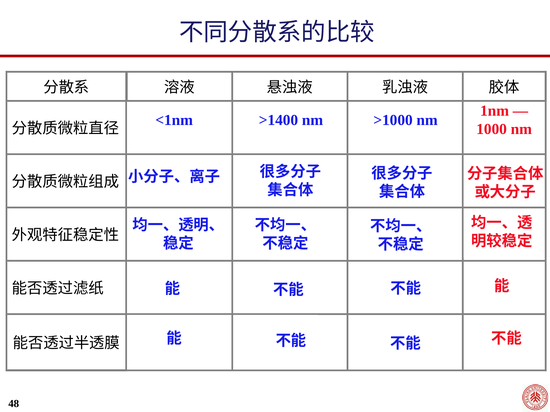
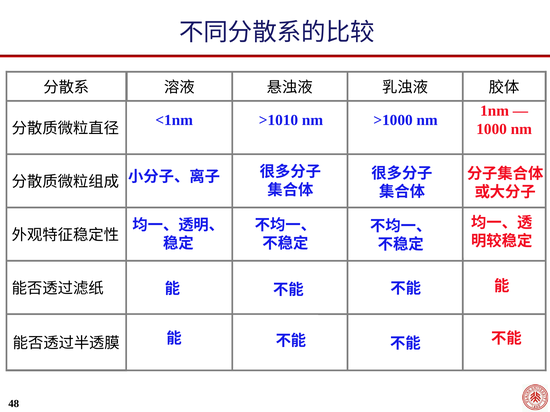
>1400: >1400 -> >1010 (278, 120)
